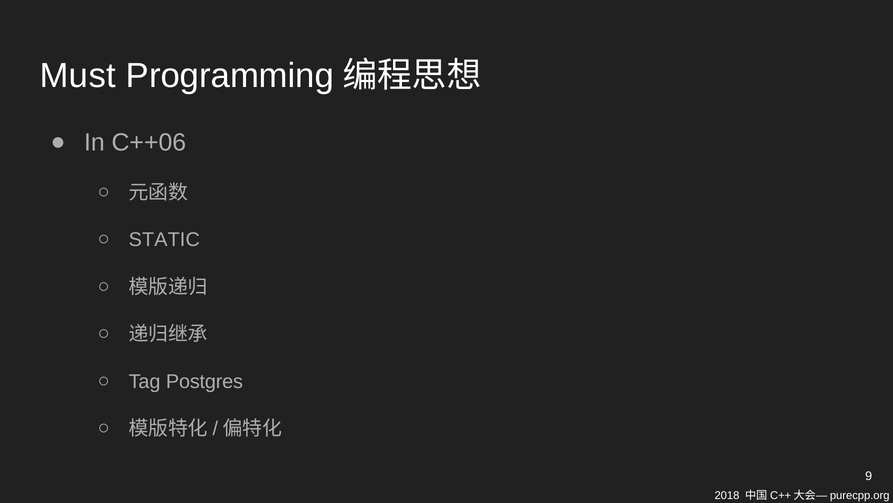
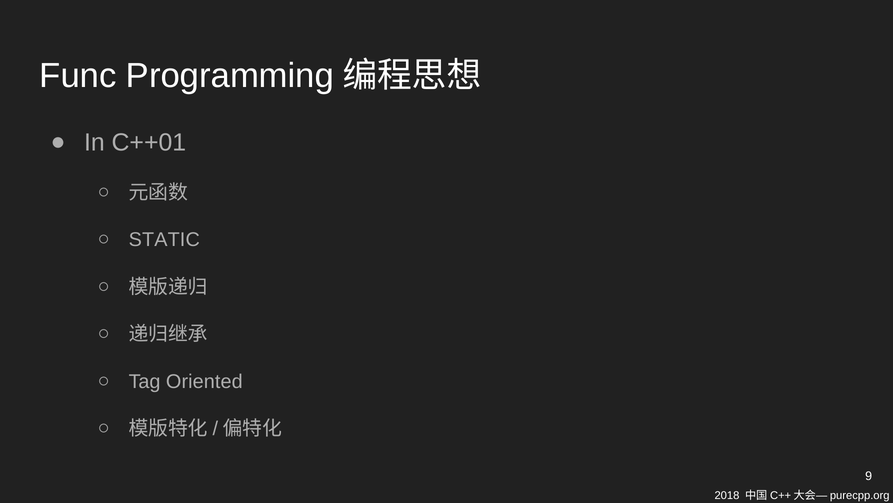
Must: Must -> Func (78, 76)
C++06: C++06 -> C++01 (149, 143)
Postgres: Postgres -> Oriented (204, 381)
